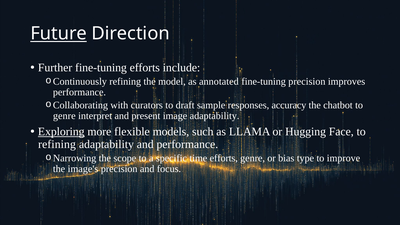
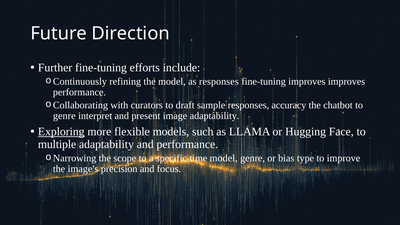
Future underline: present -> none (59, 34)
as annotated: annotated -> responses (219, 81)
fine-tuning precision: precision -> improves (307, 81)
refining: refining -> multiple (57, 144)
time efforts: efforts -> model (224, 158)
